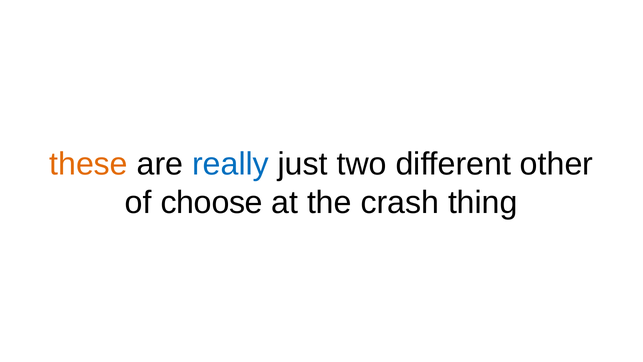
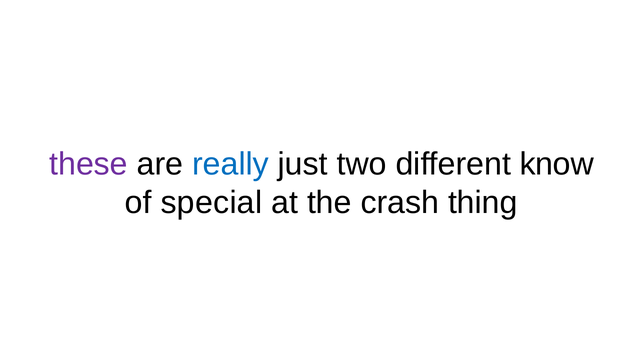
these colour: orange -> purple (89, 164)
other: other -> know (557, 164)
choose: choose -> special (211, 202)
